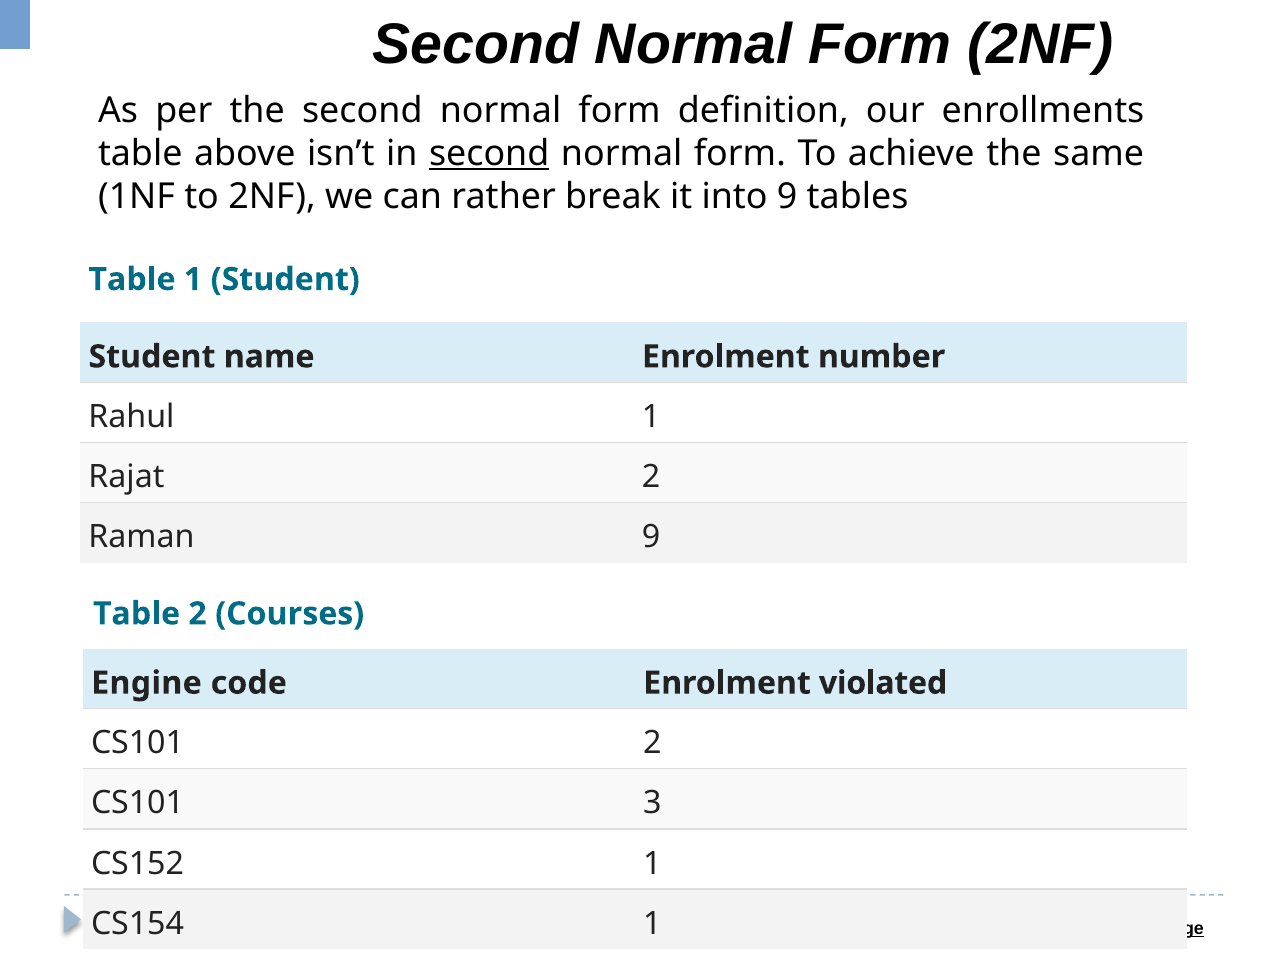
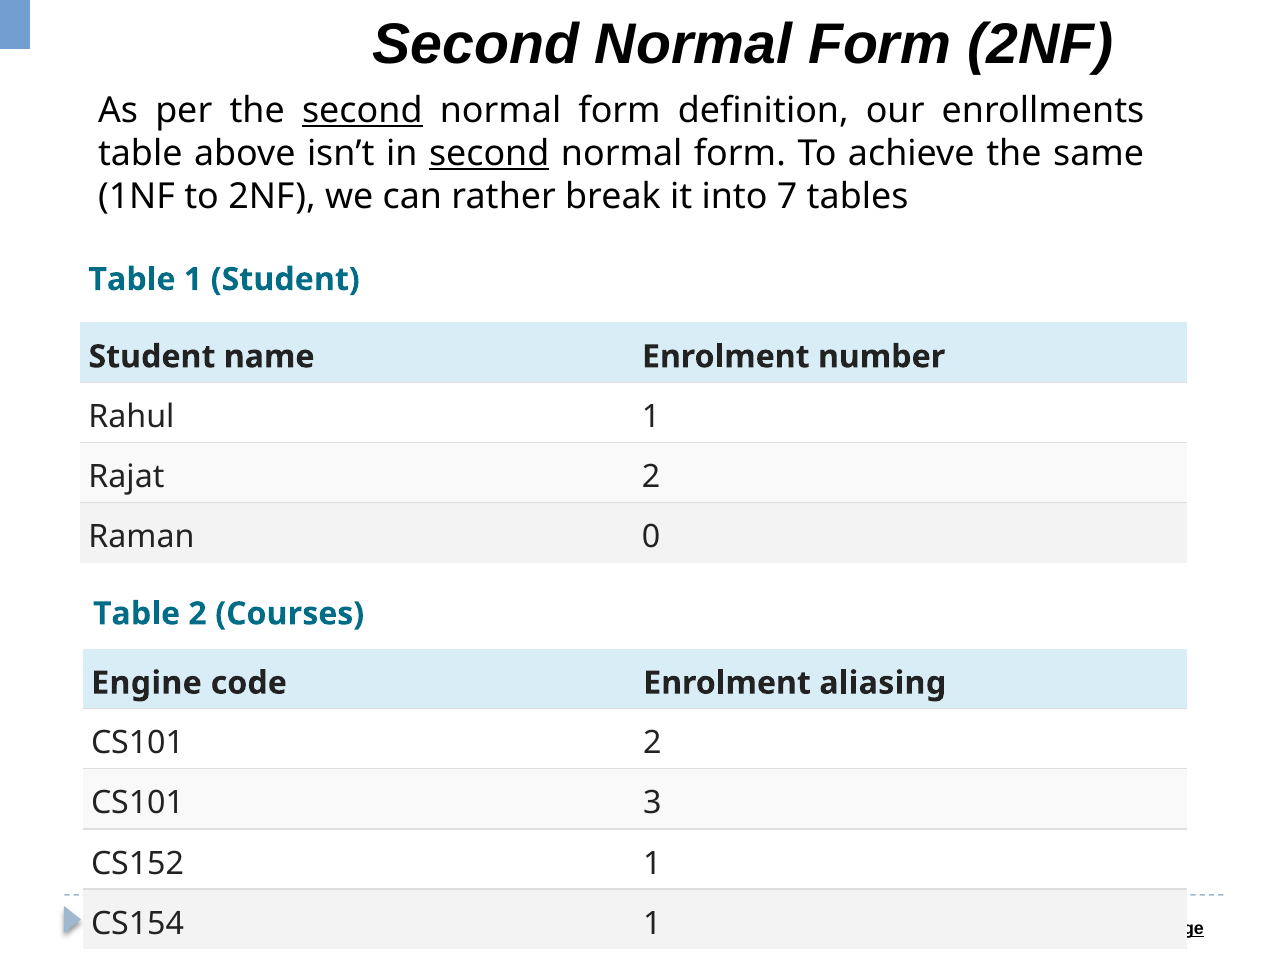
second underline: none -> present (362, 111)
into 9: 9 -> 7 (787, 197)
Raman 9: 9 -> 0 (651, 537)
violated: violated -> aliasing (883, 683)
